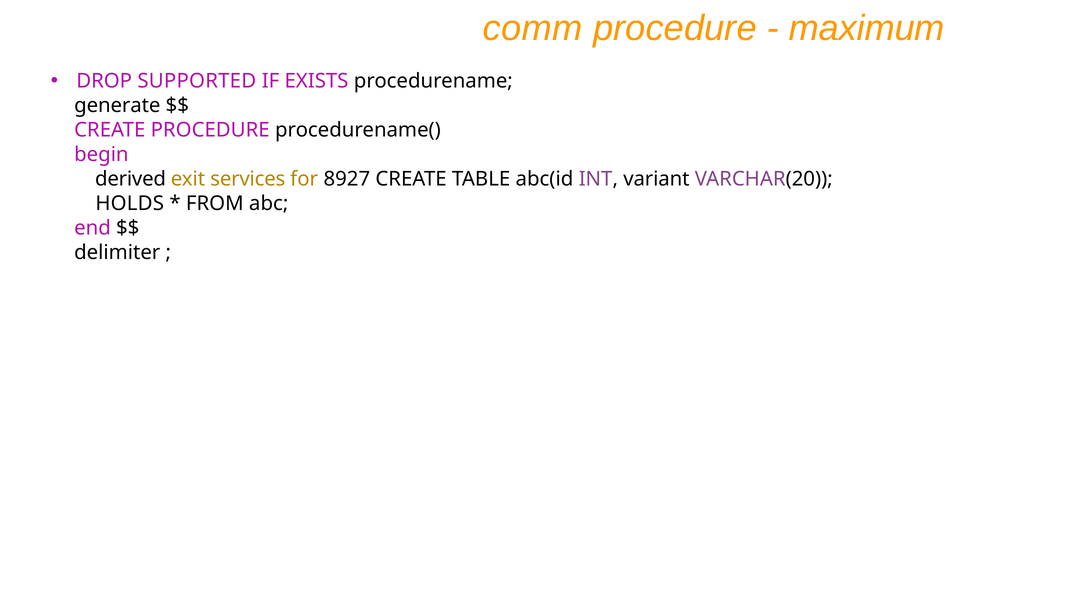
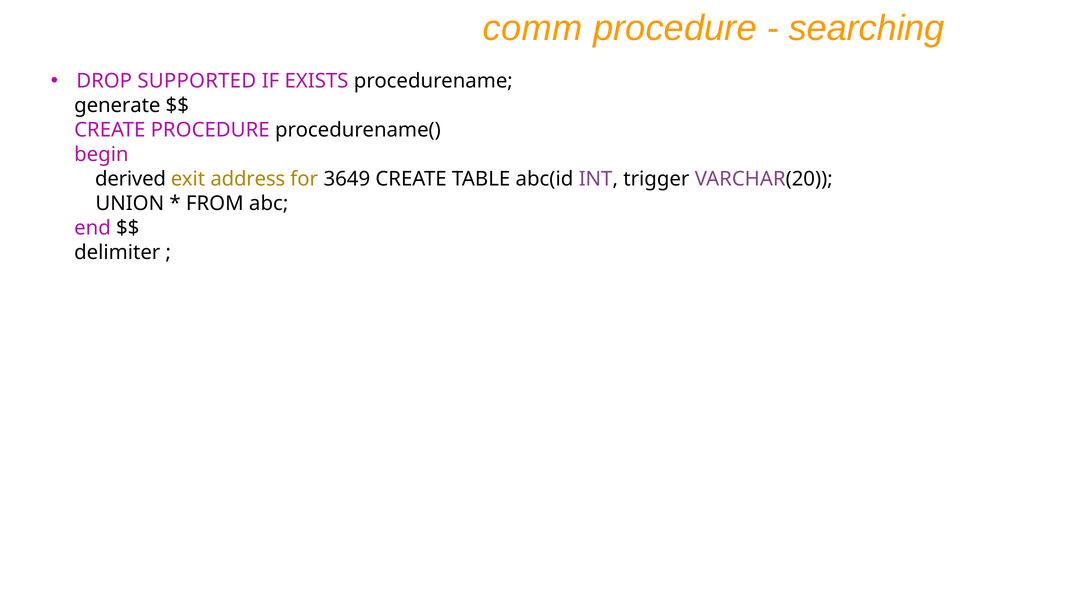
maximum: maximum -> searching (867, 28)
services: services -> address (248, 179)
8927: 8927 -> 3649 (347, 179)
variant: variant -> trigger (656, 179)
HOLDS: HOLDS -> UNION (130, 204)
